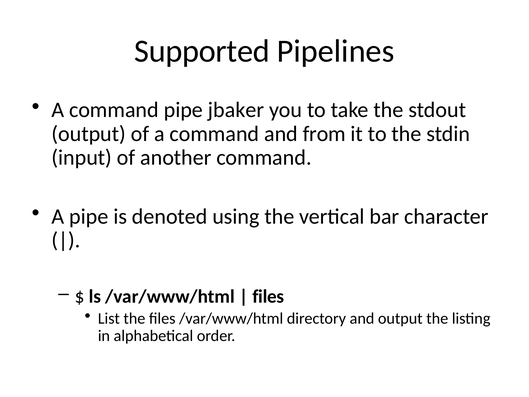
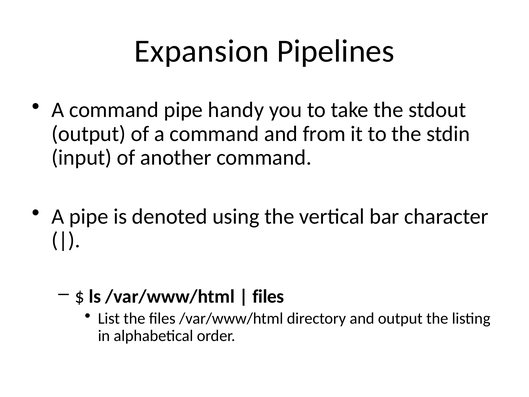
Supported: Supported -> Expansion (202, 51)
jbaker: jbaker -> handy (236, 110)
